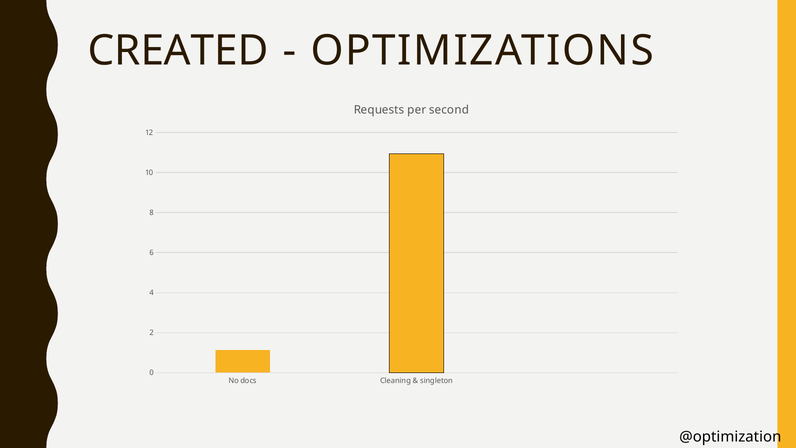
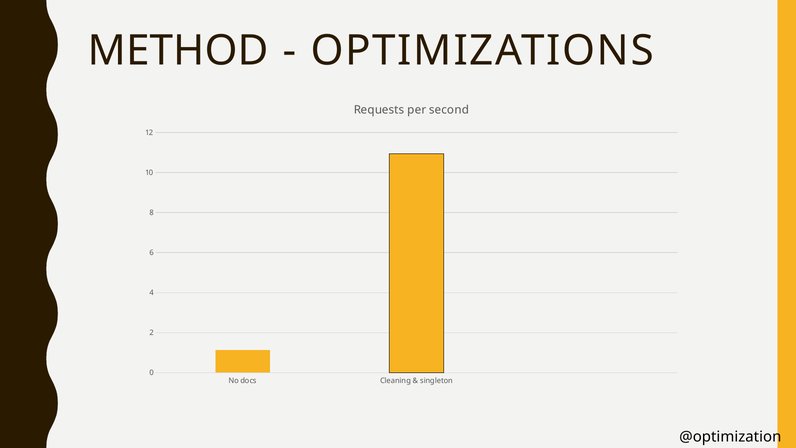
CREATED: CREATED -> METHOD (178, 51)
